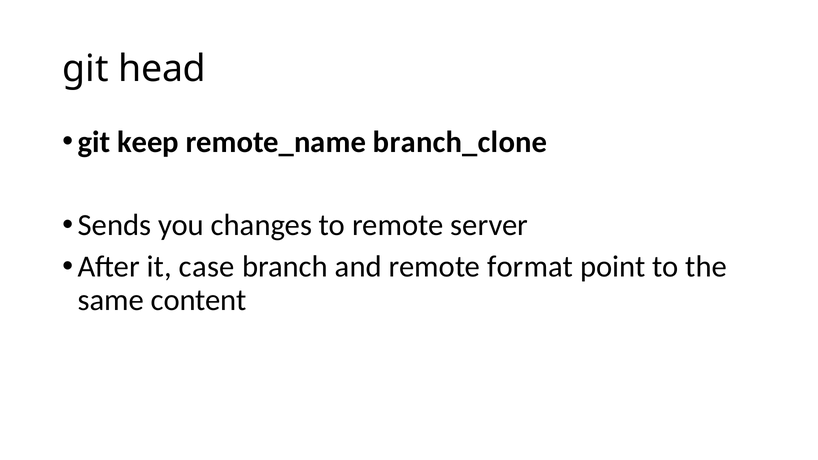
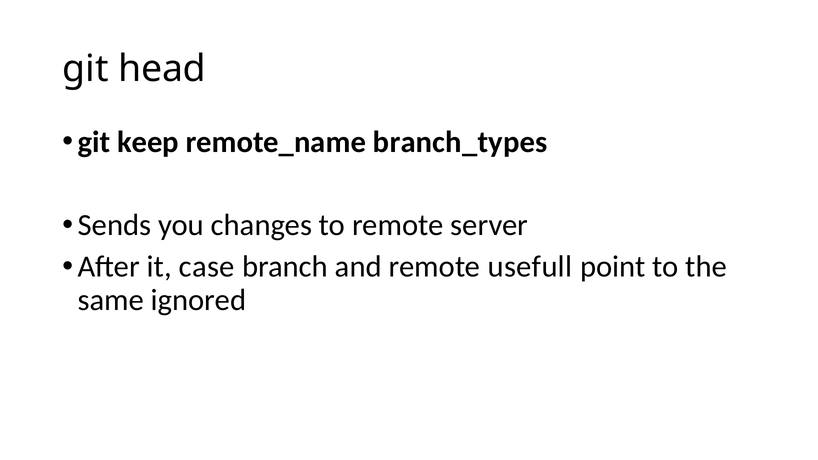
branch_clone: branch_clone -> branch_types (460, 142)
format: format -> usefull (530, 267)
content: content -> ignored (199, 300)
